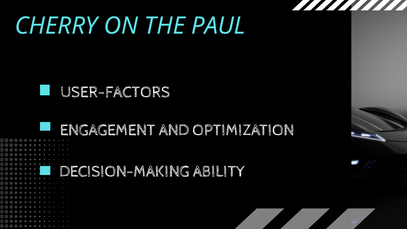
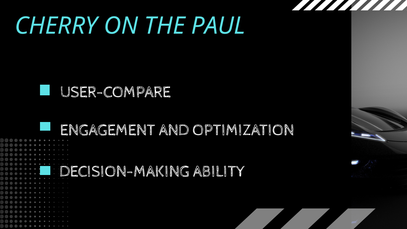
USER-FACTORS: USER-FACTORS -> USER-COMPARE (115, 92)
